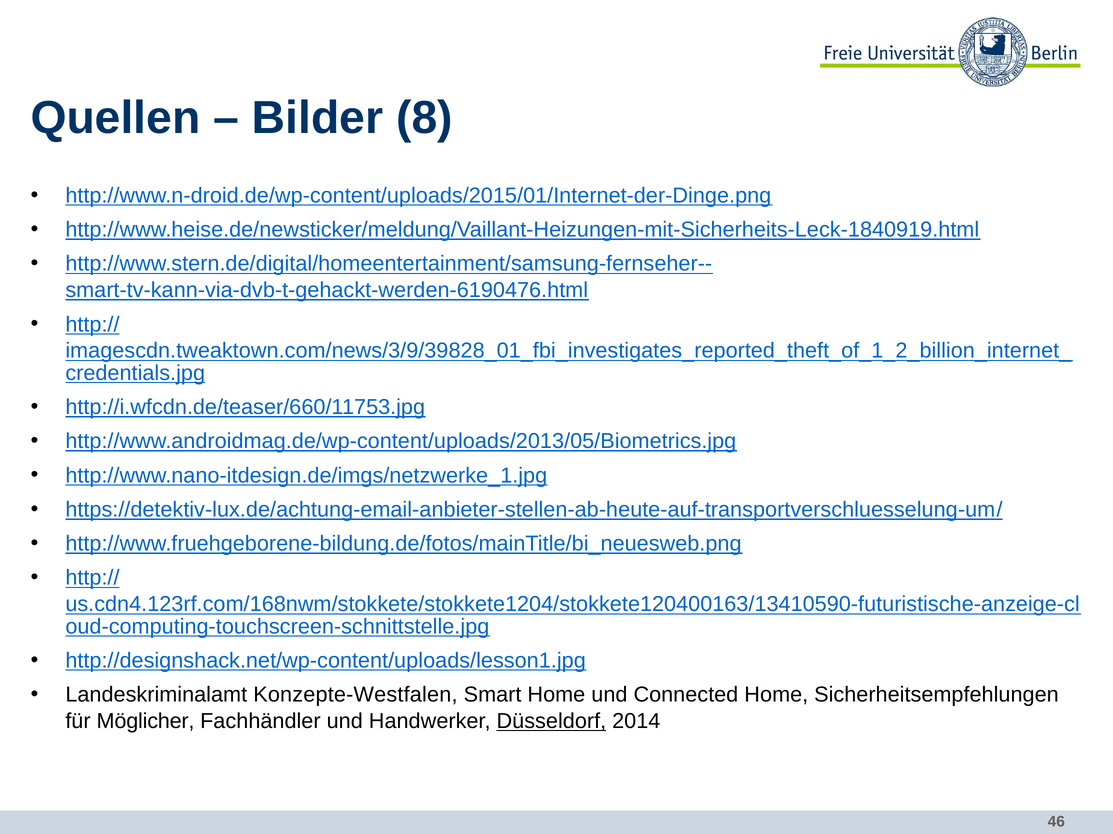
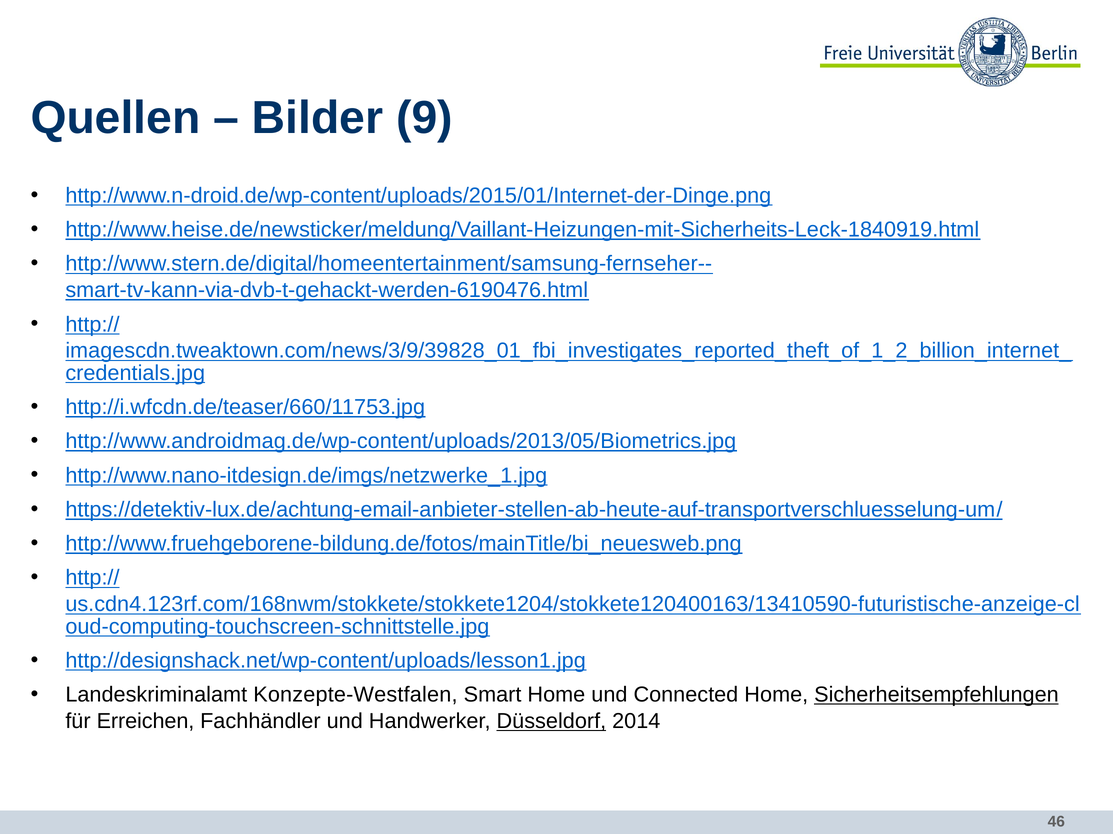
8: 8 -> 9 (424, 118)
Sicherheitsempfehlungen underline: none -> present (936, 695)
Möglicher: Möglicher -> Erreichen (146, 722)
